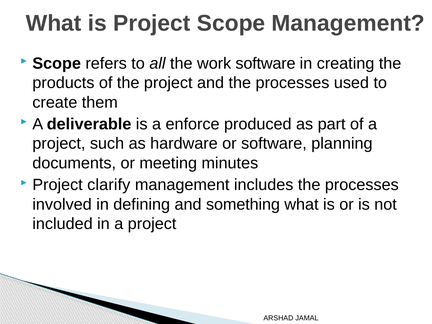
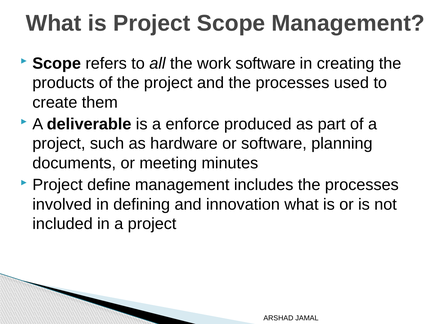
clarify: clarify -> define (109, 185)
something: something -> innovation (243, 204)
